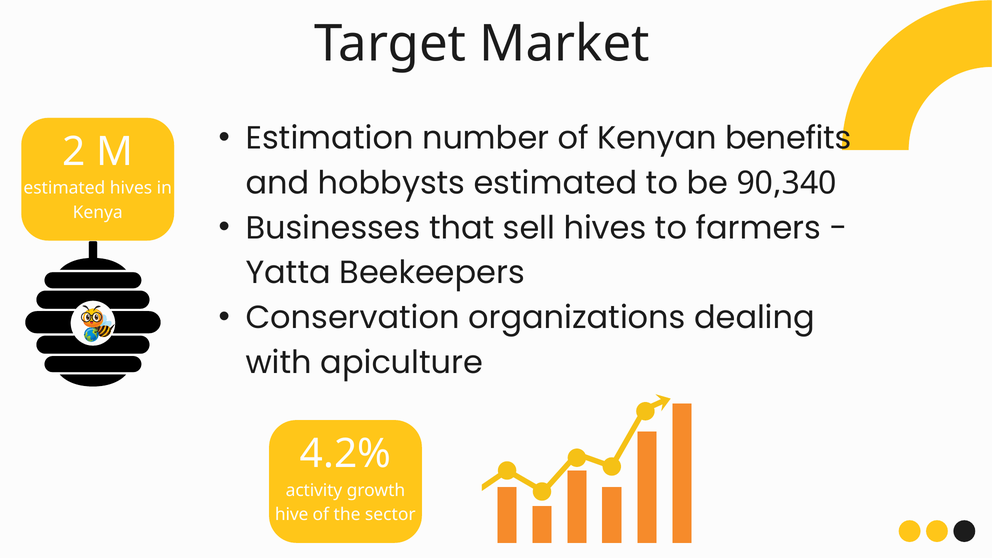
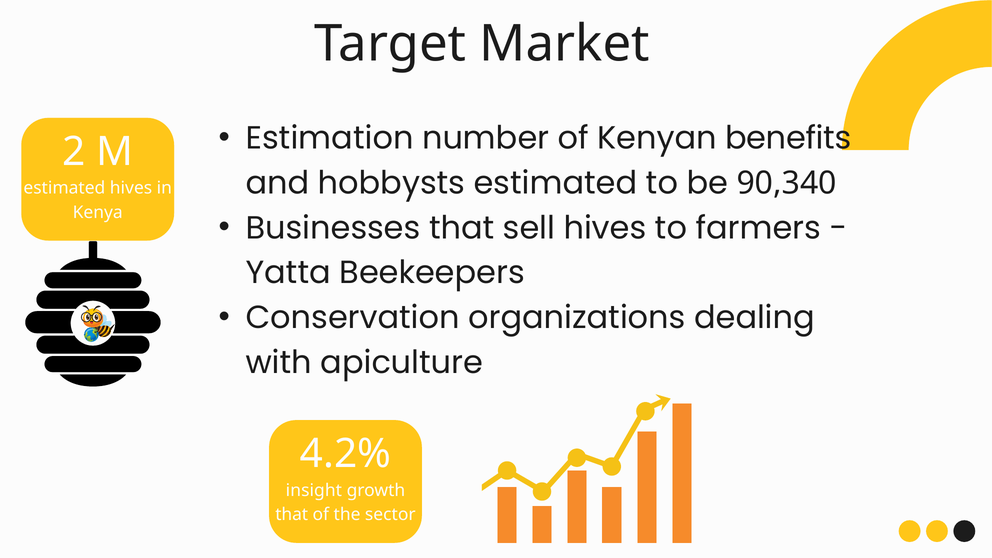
activity: activity -> insight (314, 490)
hive: hive -> that (292, 515)
